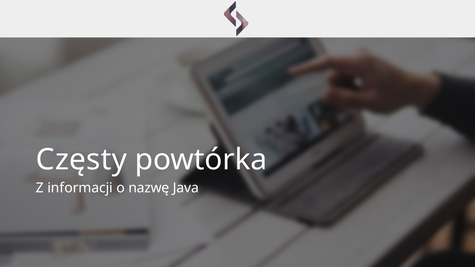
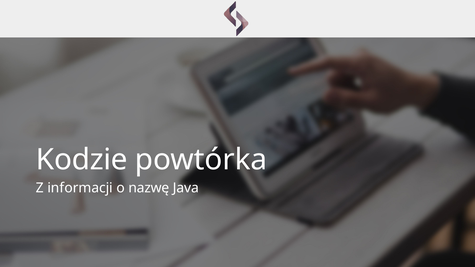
Częsty: Częsty -> Kodzie (82, 160)
